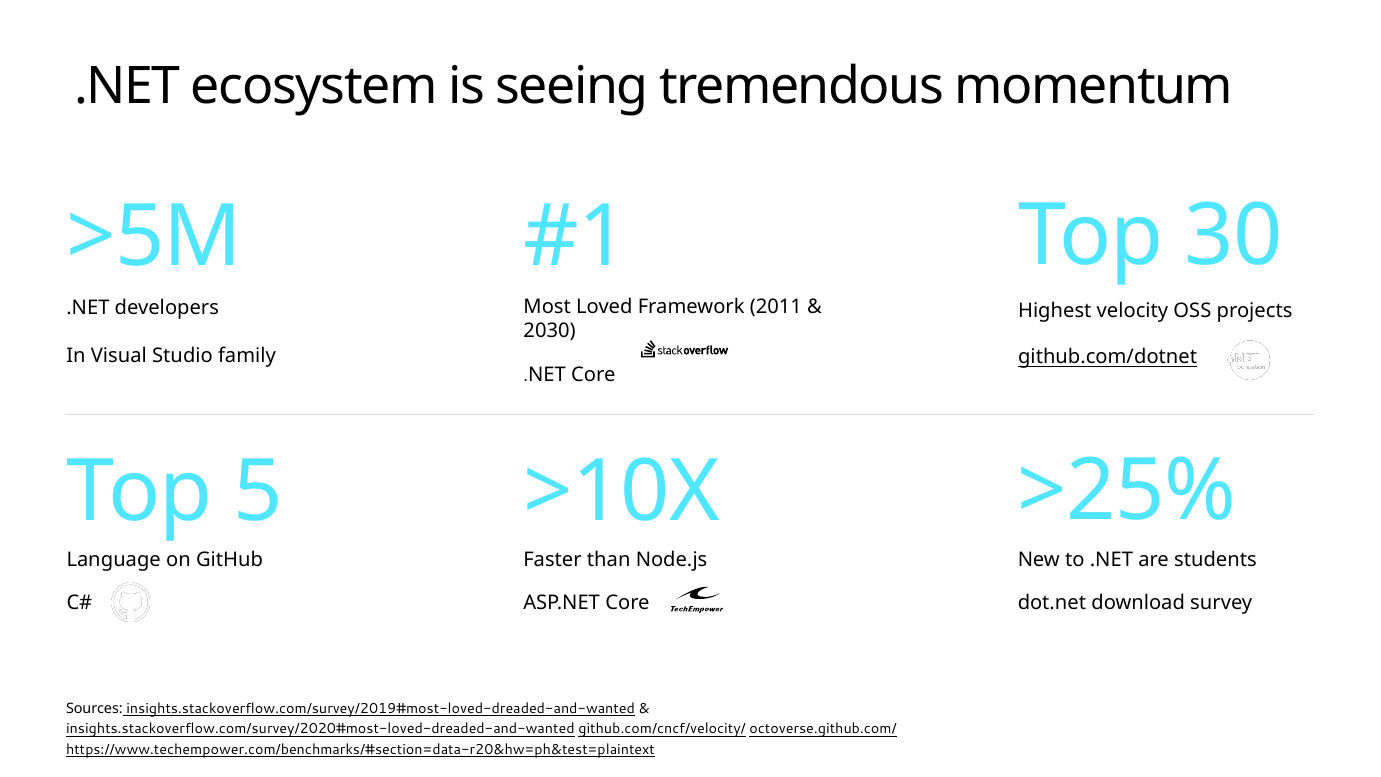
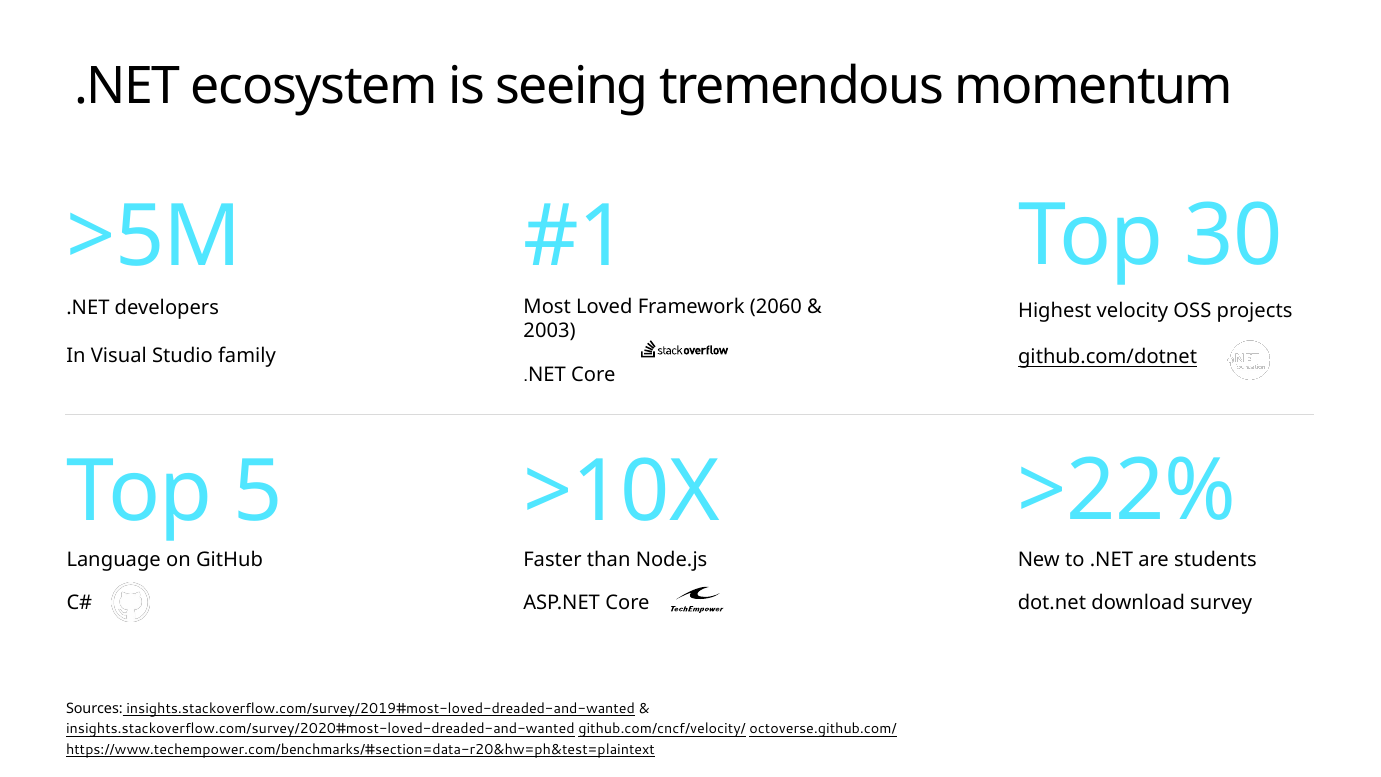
2011: 2011 -> 2060 (776, 306)
2030: 2030 -> 2003 (550, 331)
>25%: >25% -> >22% (1127, 491)
